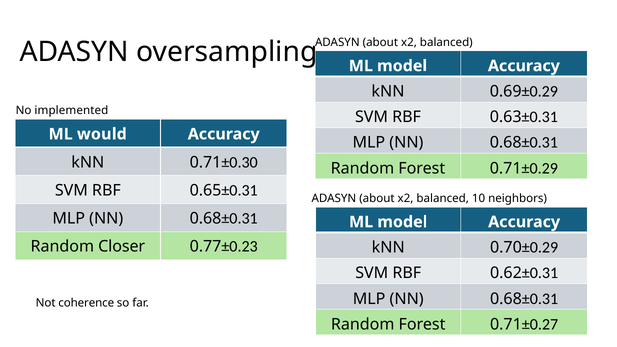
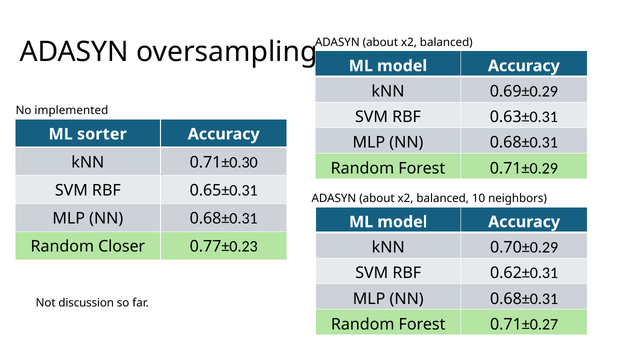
would: would -> sorter (102, 134)
coherence: coherence -> discussion (86, 303)
